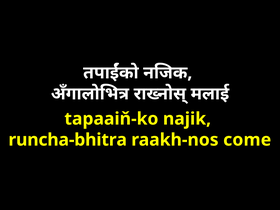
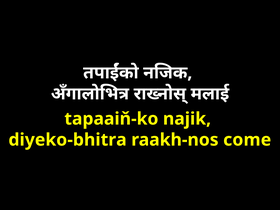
runcha-bhitra: runcha-bhitra -> diyeko-bhitra (68, 140)
